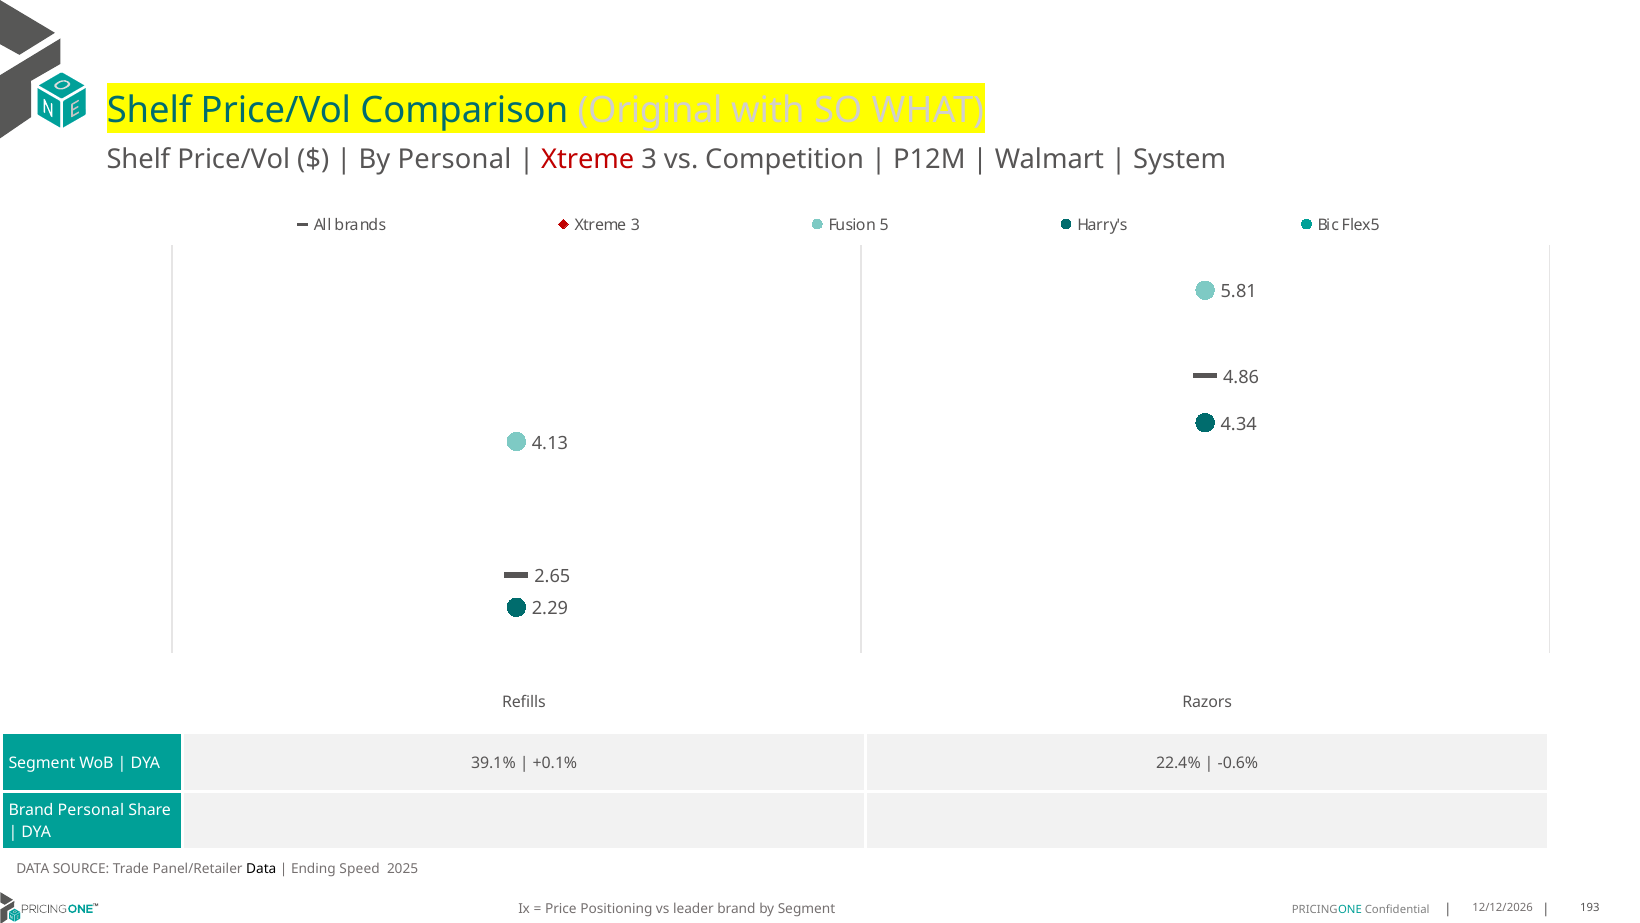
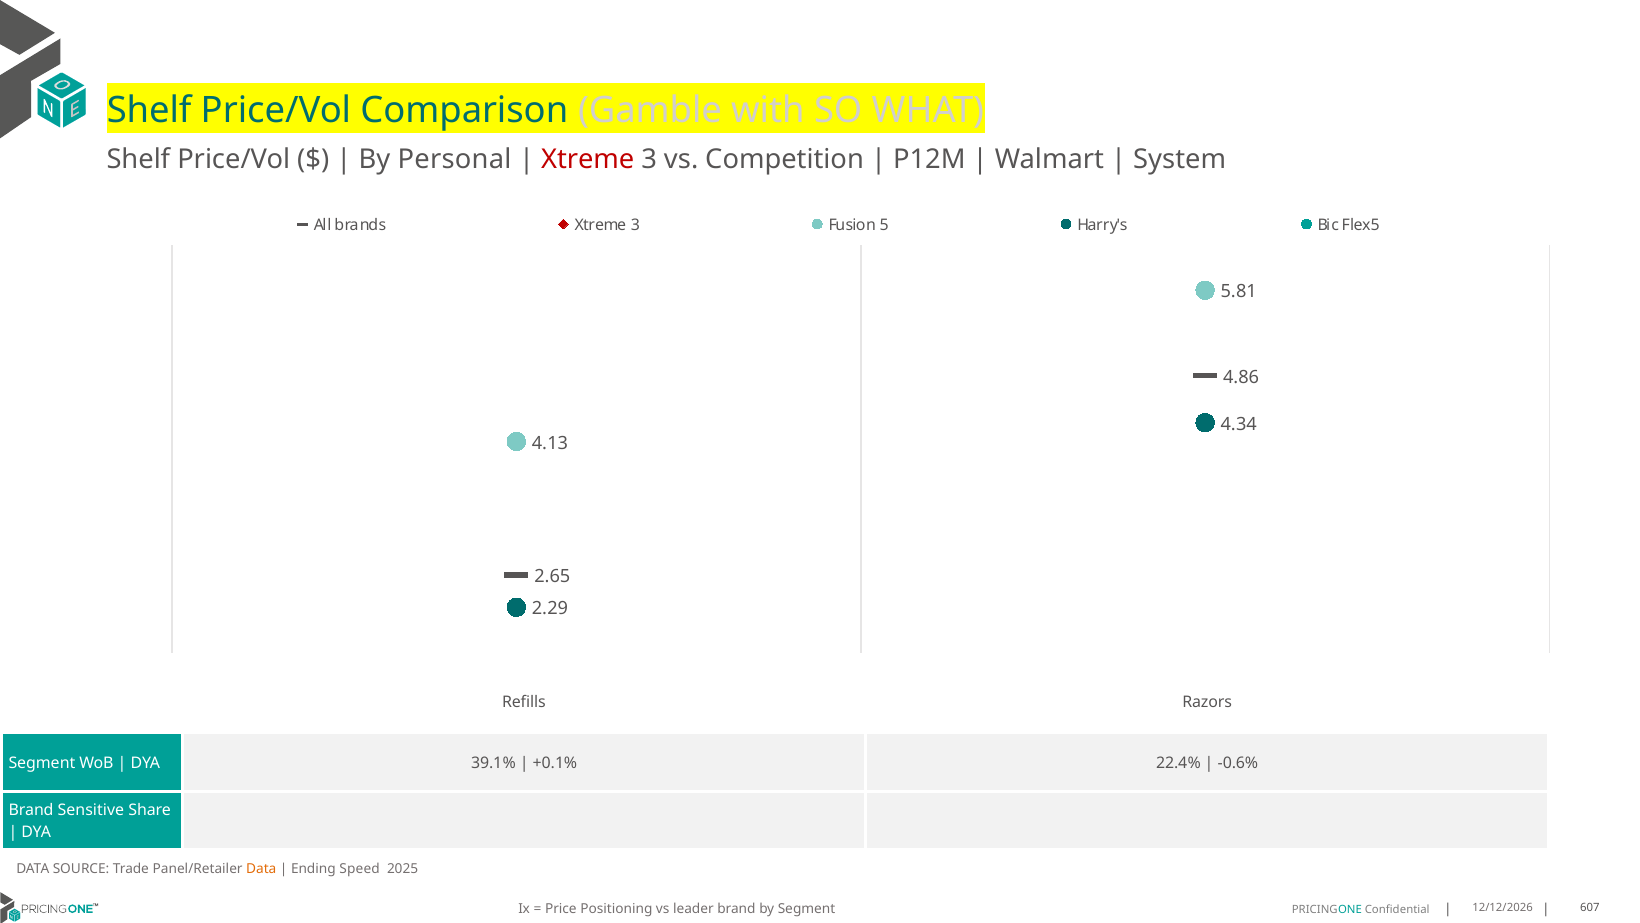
Original: Original -> Gamble (650, 110)
Brand Personal: Personal -> Sensitive (91, 810)
Data colour: black -> orange (261, 869)
193: 193 -> 607 (1590, 907)
